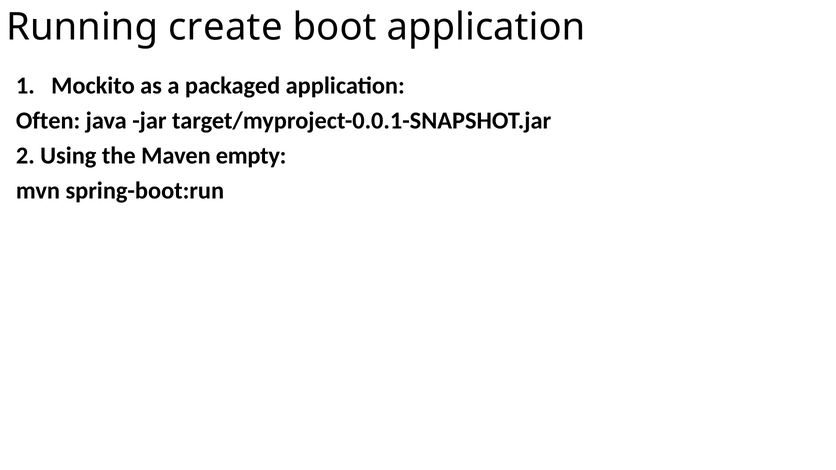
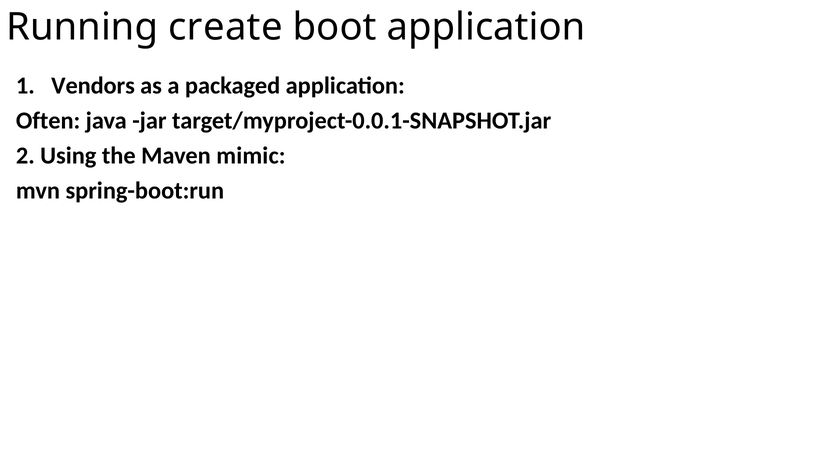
Mockito: Mockito -> Vendors (93, 86)
empty: empty -> mimic (251, 156)
